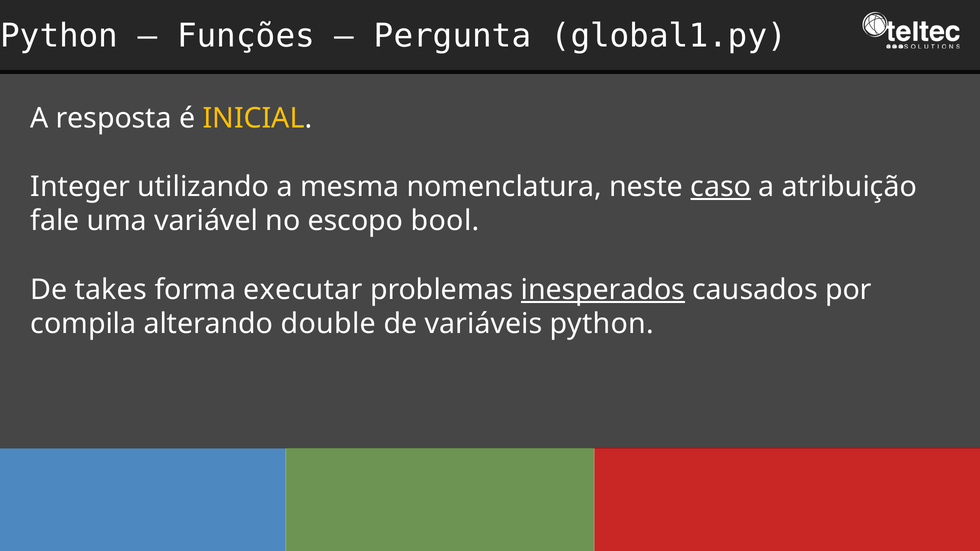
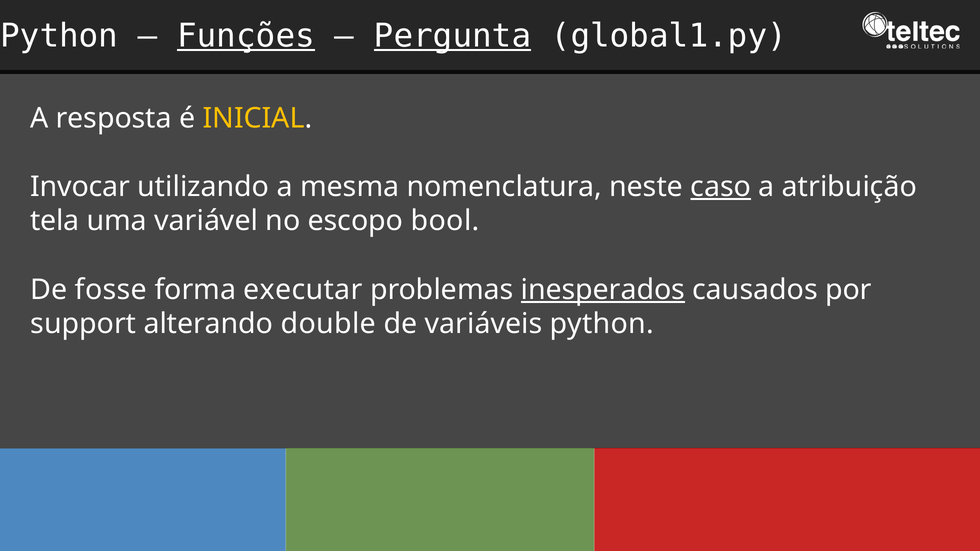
Funções underline: none -> present (246, 36)
Pergunta underline: none -> present (453, 36)
Integer: Integer -> Invocar (80, 187)
fale: fale -> tela (55, 221)
takes: takes -> fosse (111, 290)
compila: compila -> support (83, 324)
